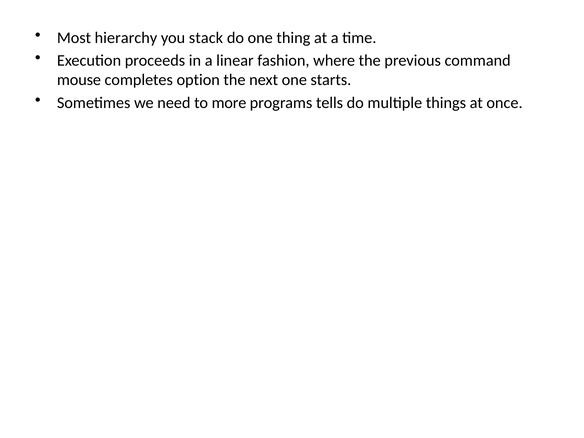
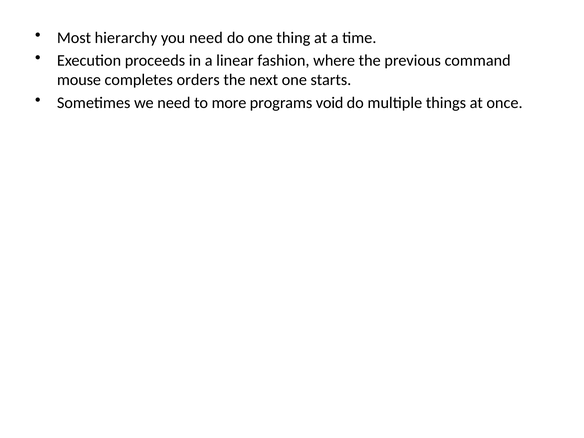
you stack: stack -> need (206, 38)
option: option -> orders (198, 80)
tells: tells -> void (330, 103)
